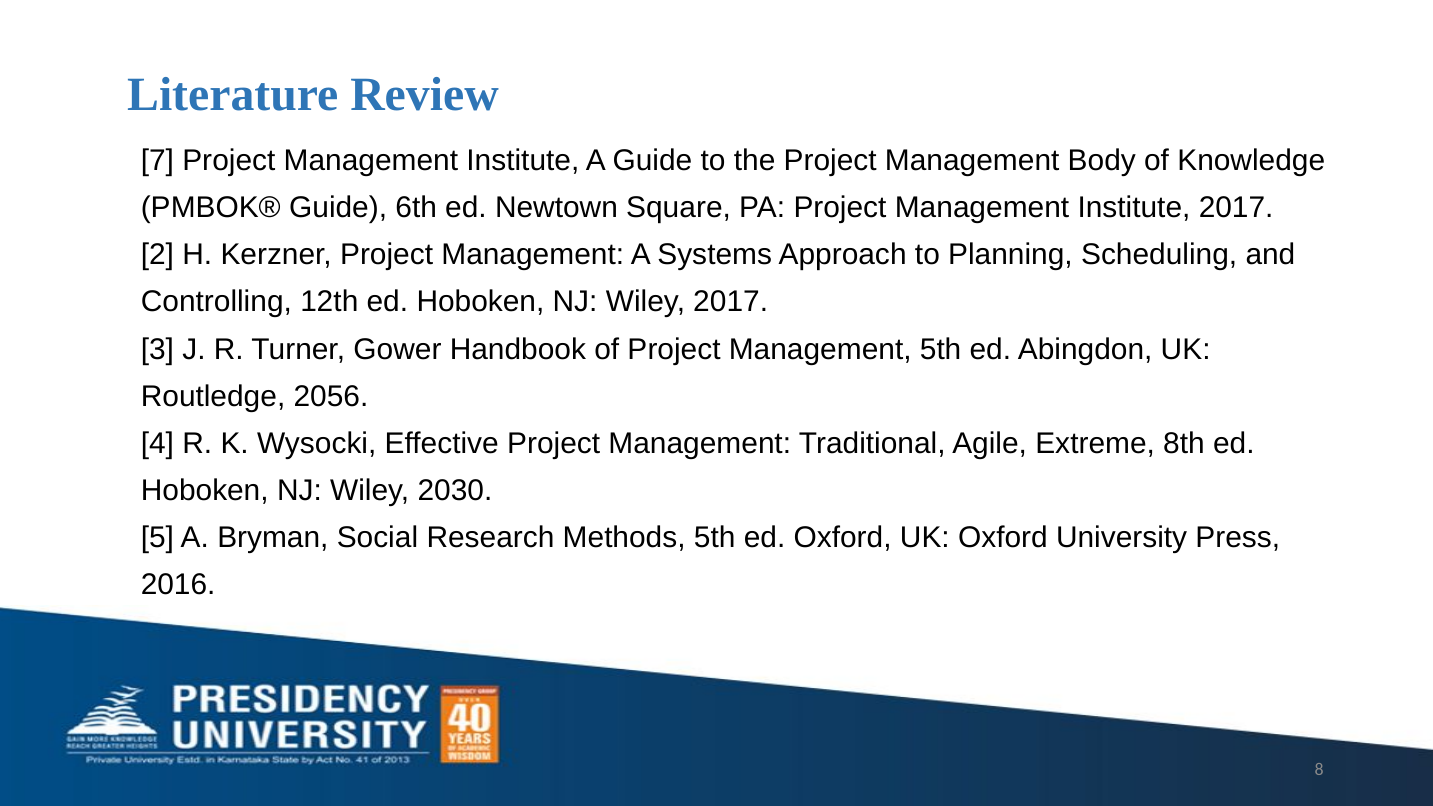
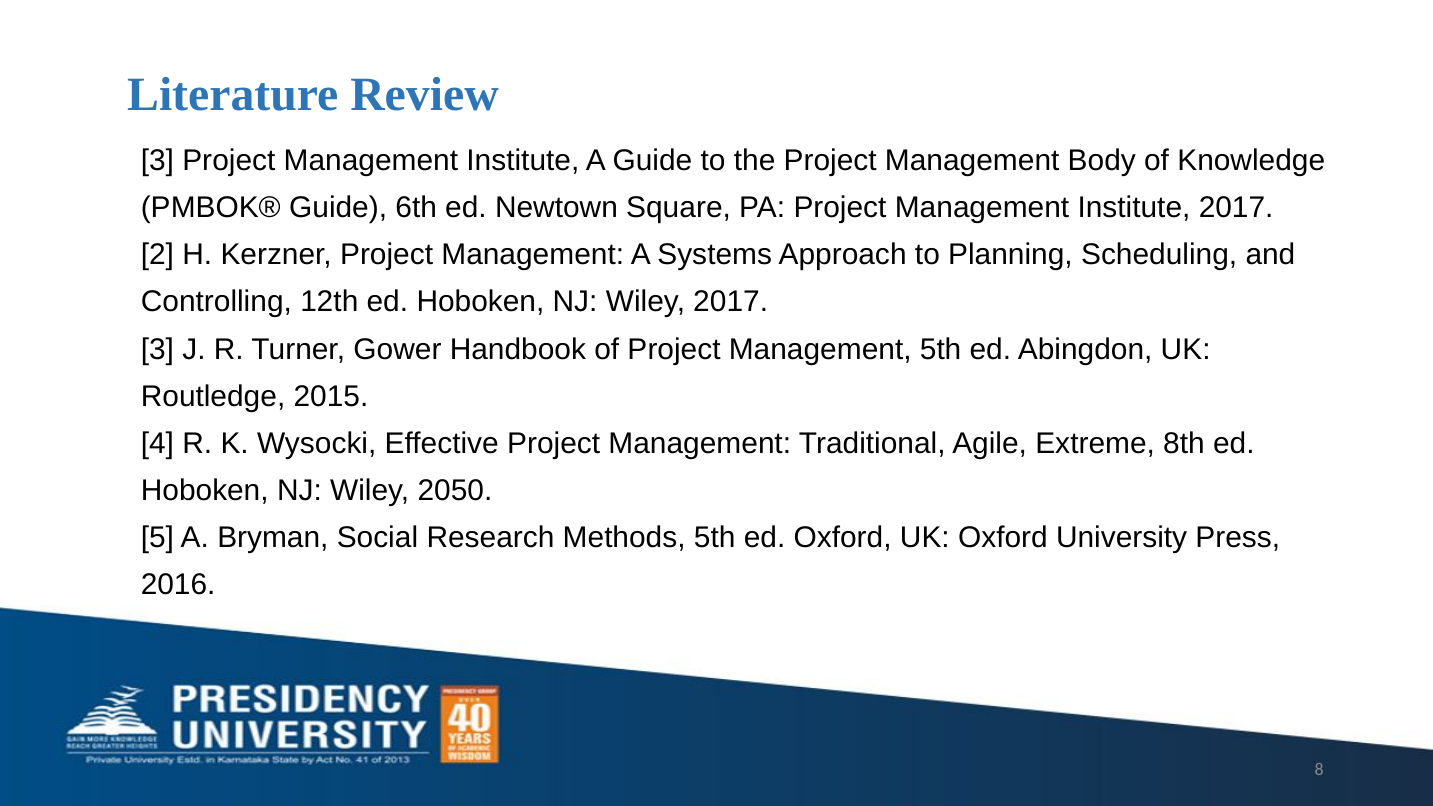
7: 7 -> 3 (157, 161)
2056: 2056 -> 2015 (331, 396)
2030: 2030 -> 2050 (455, 491)
